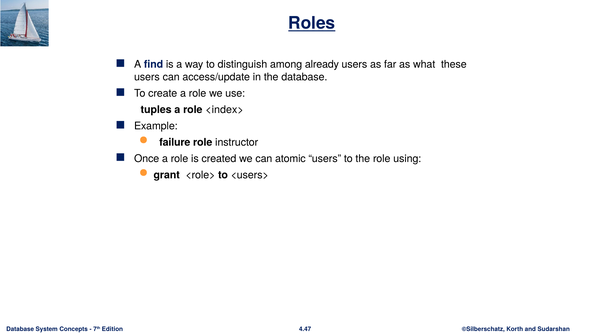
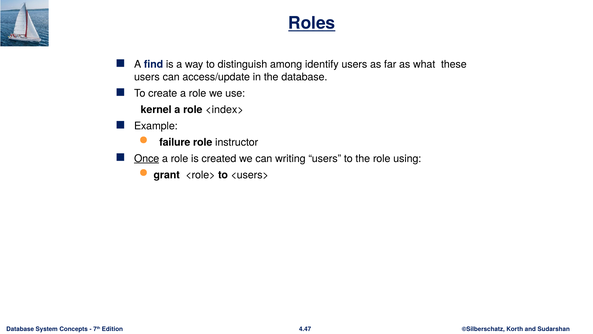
already: already -> identify (322, 64)
tuples: tuples -> kernel (156, 110)
Once underline: none -> present (147, 158)
atomic: atomic -> writing (290, 158)
